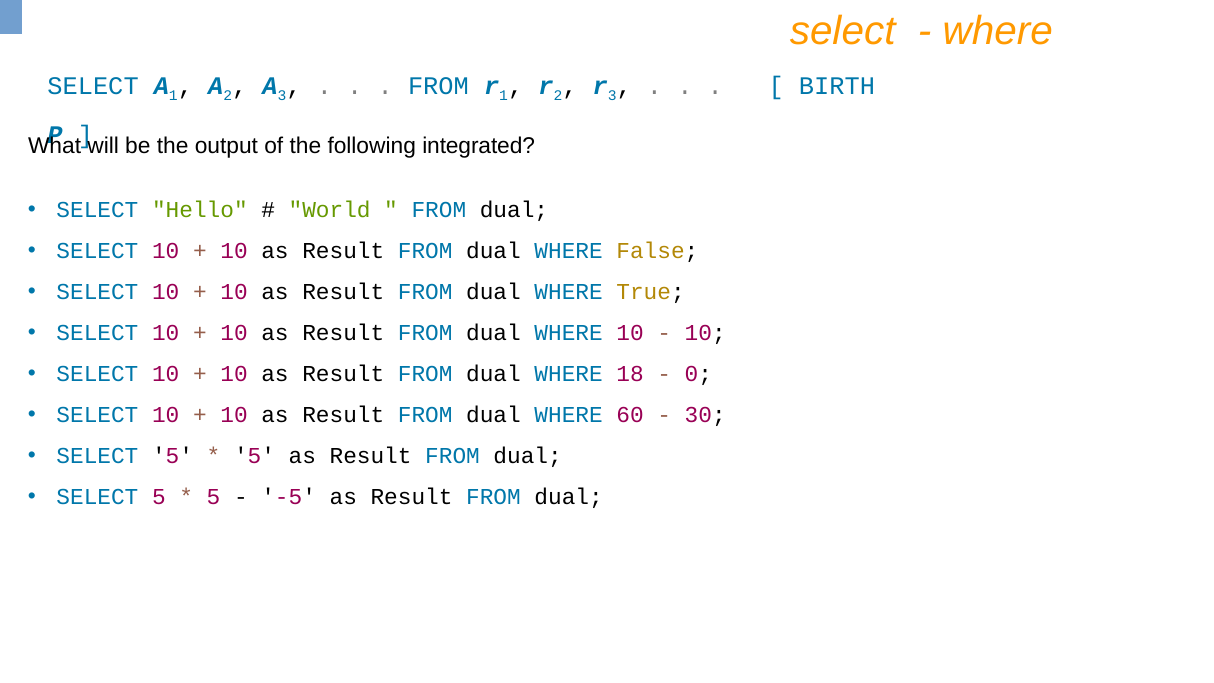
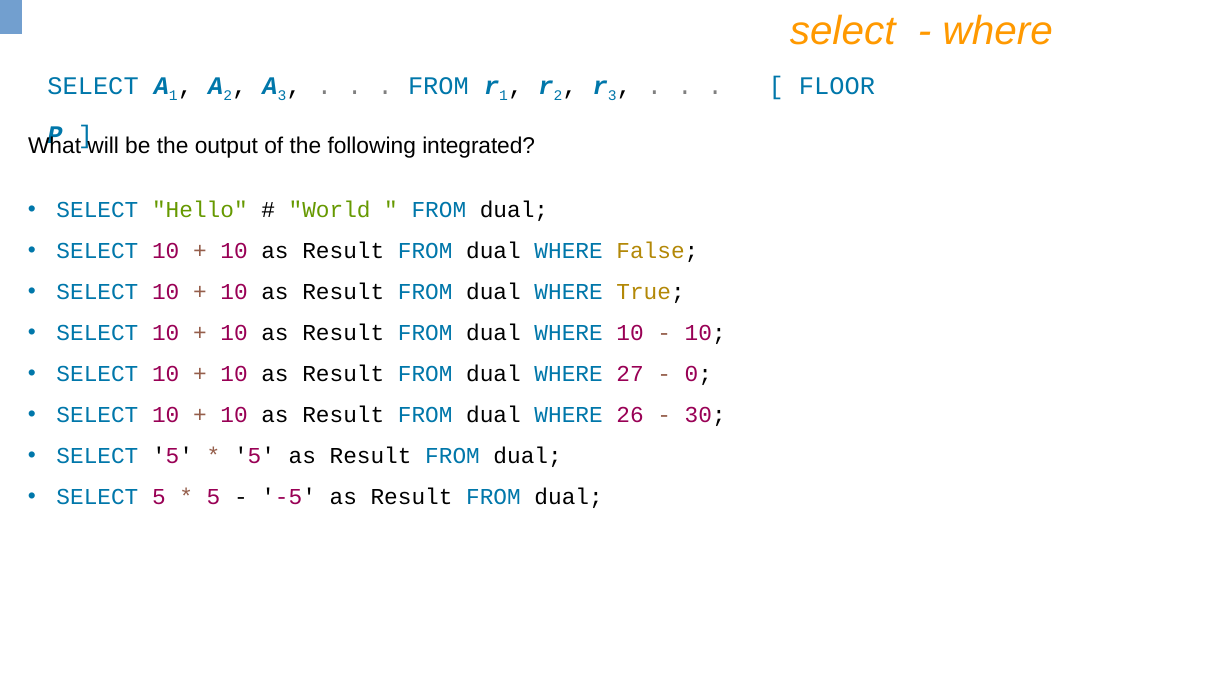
BIRTH: BIRTH -> FLOOR (837, 86)
18: 18 -> 27 (630, 374)
60: 60 -> 26 (630, 415)
